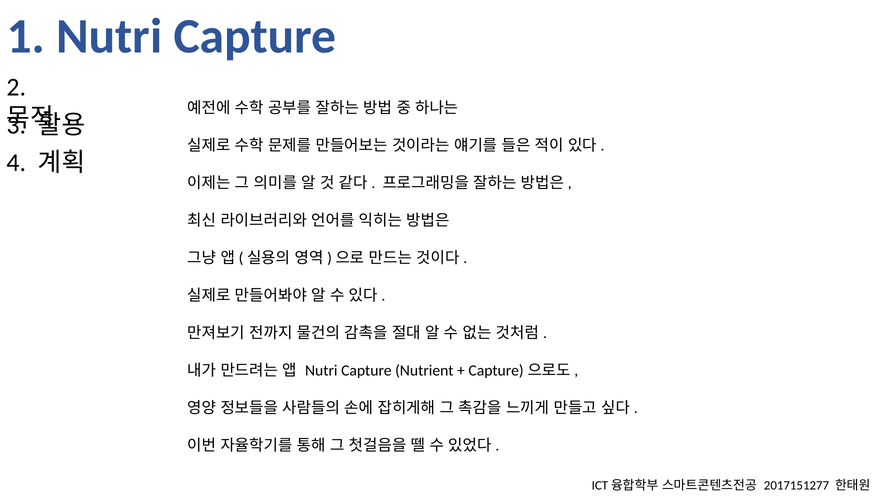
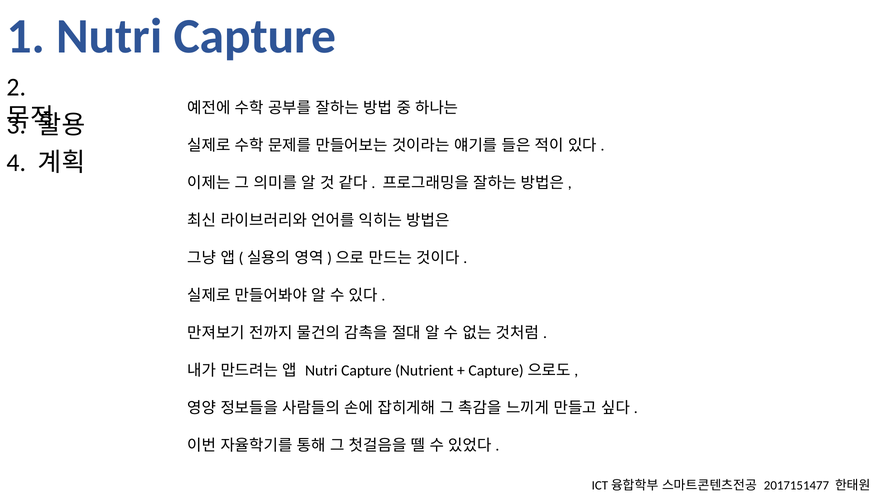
2017151277: 2017151277 -> 2017151477 (796, 486)
